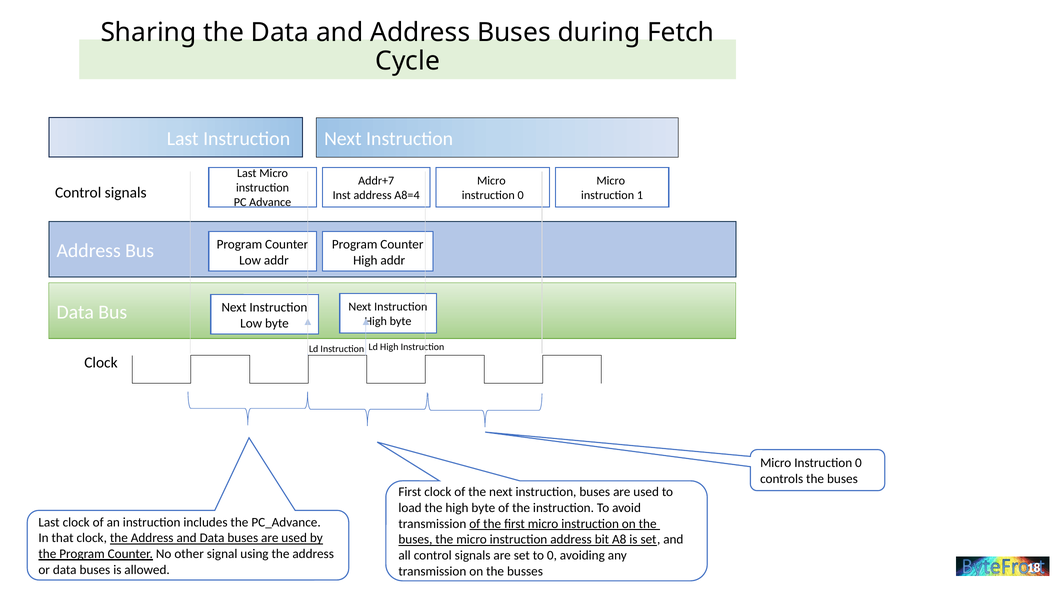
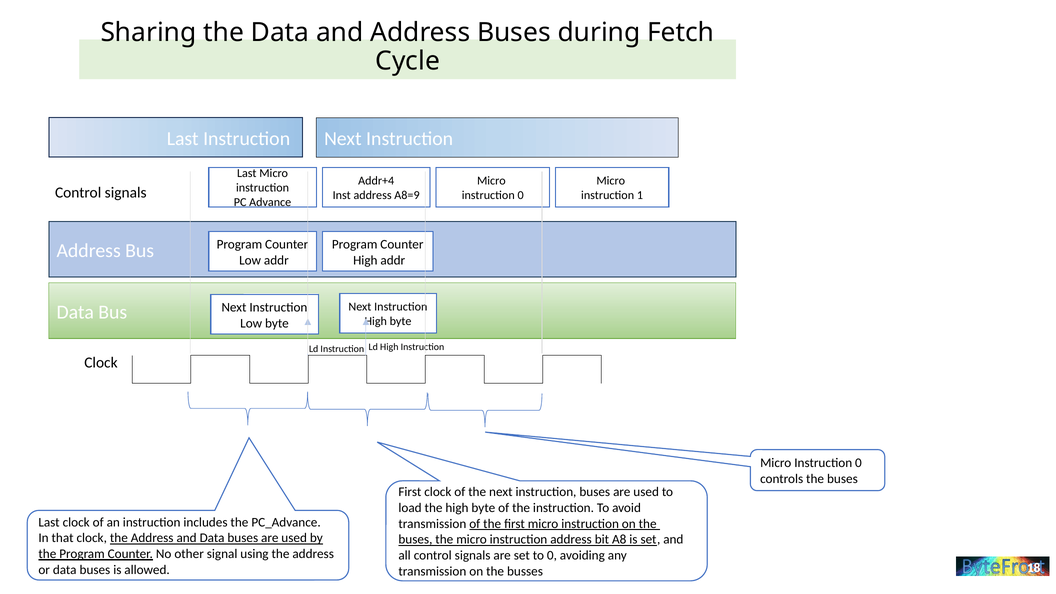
Addr+7: Addr+7 -> Addr+4 (376, 181)
A8=4: A8=4 -> A8=9 (407, 195)
